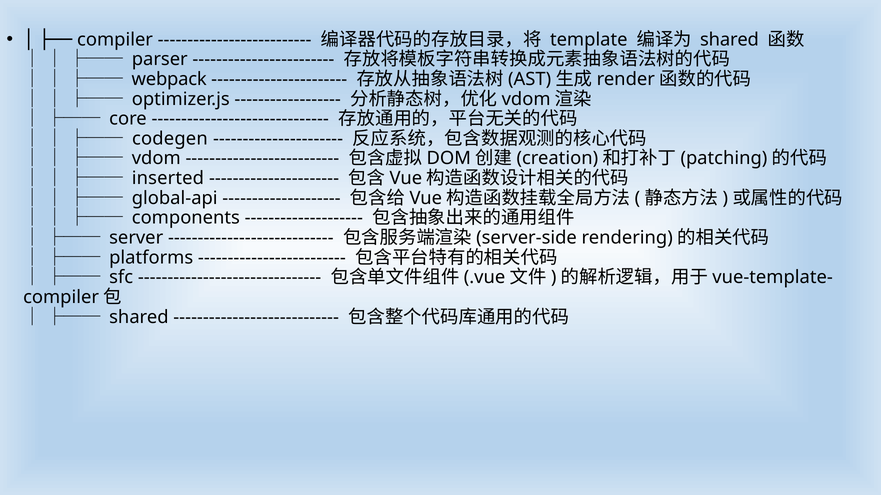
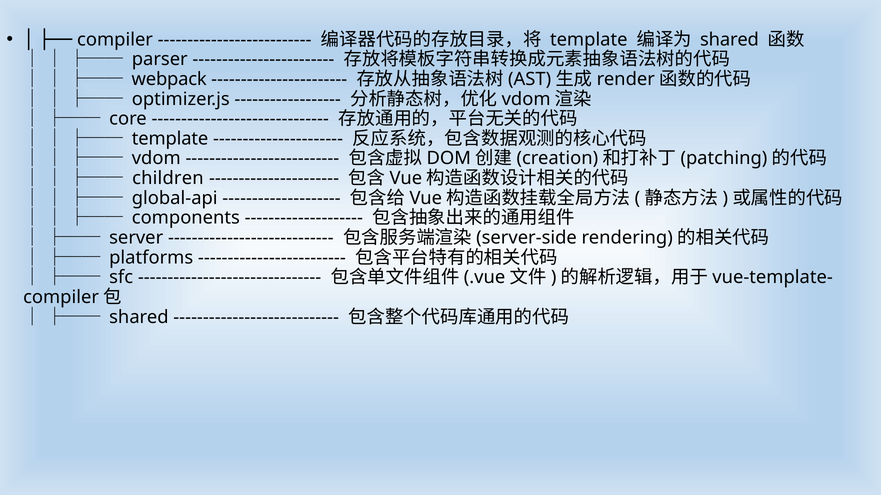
codegen: codegen -> template (170, 139)
inserted: inserted -> children (168, 178)
